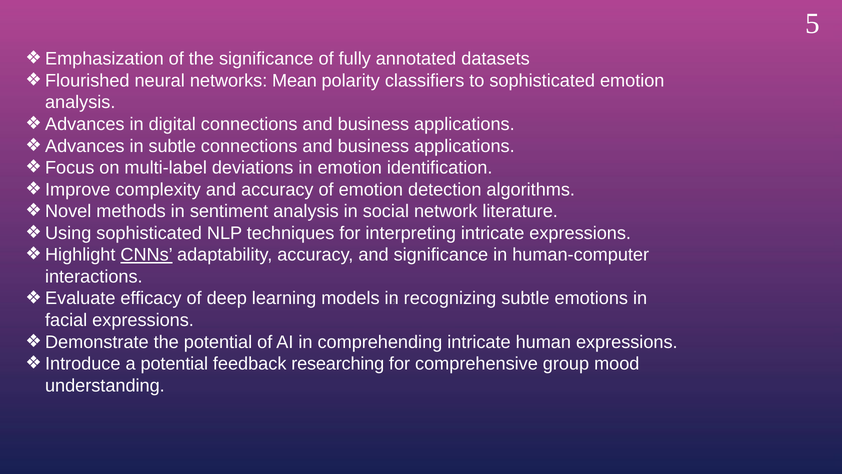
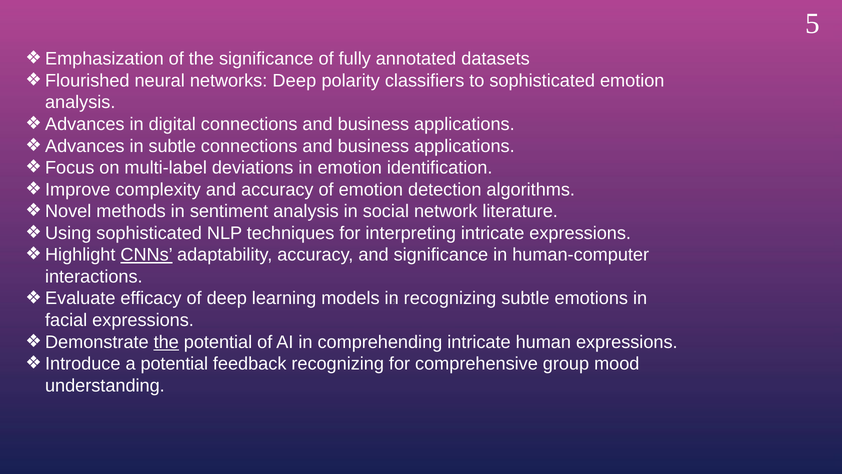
networks Mean: Mean -> Deep (294, 81)
the underline: none -> present (166, 342)
feedback researching: researching -> recognizing (338, 364)
